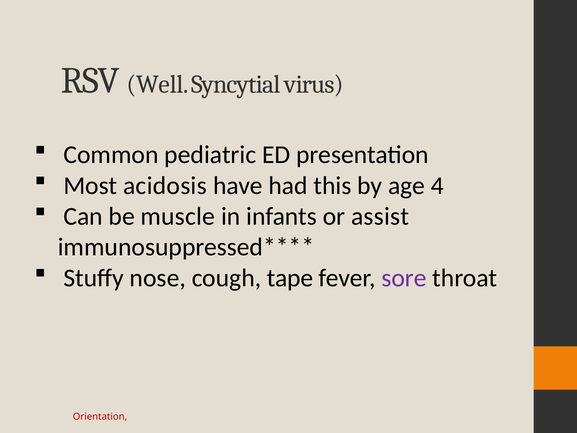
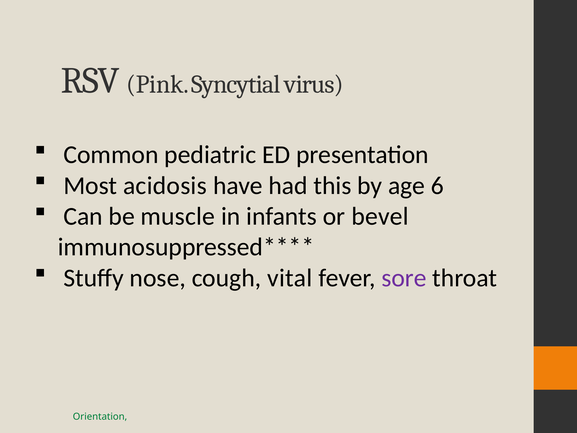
Well: Well -> Pink (157, 84)
4: 4 -> 6 (437, 185)
assist: assist -> bevel (380, 216)
tape: tape -> vital (290, 278)
Orientation colour: red -> green (100, 417)
